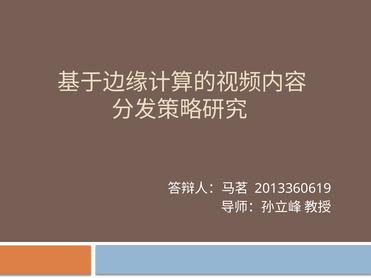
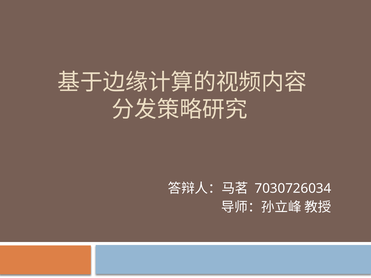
2013360619: 2013360619 -> 7030726034 (293, 189)
